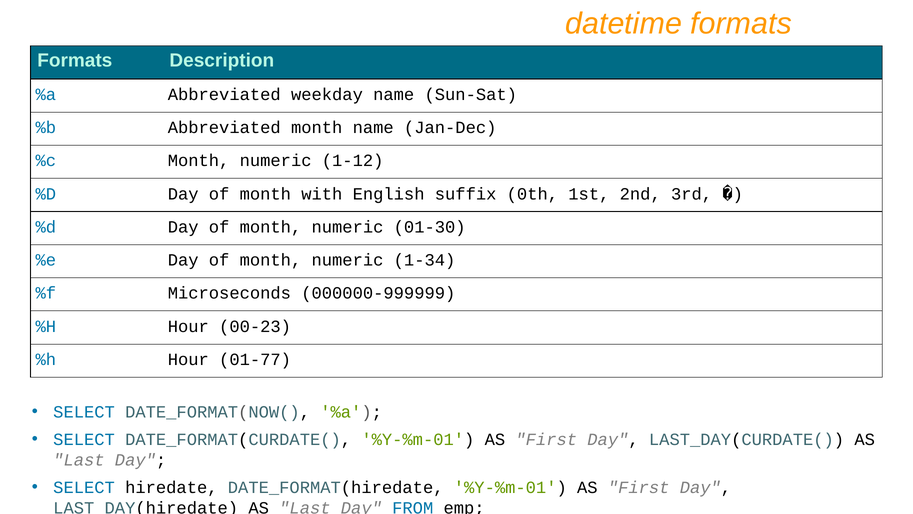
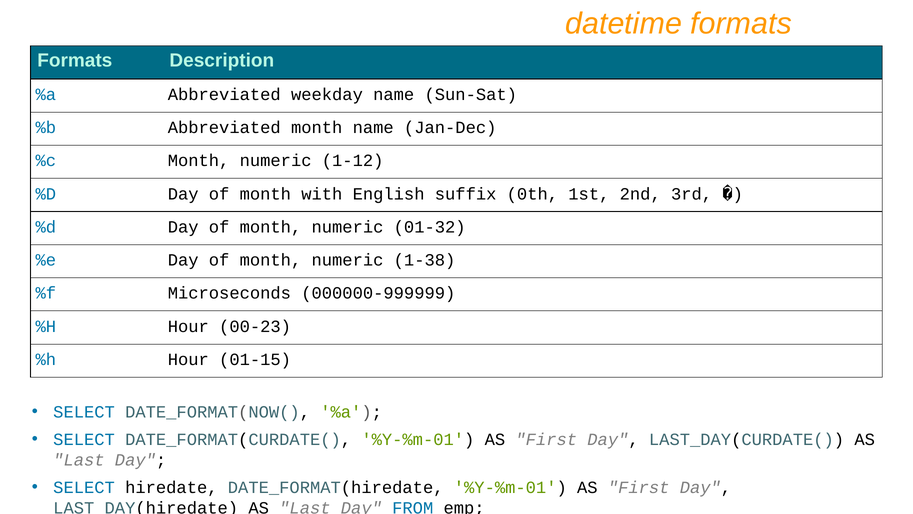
01-30: 01-30 -> 01-32 (430, 227)
1-34: 1-34 -> 1-38 (425, 260)
01-77: 01-77 -> 01-15 (255, 359)
